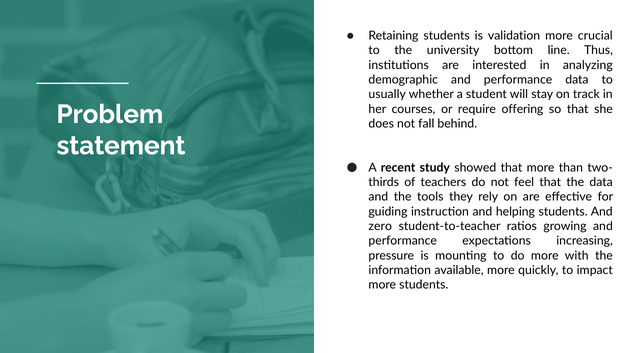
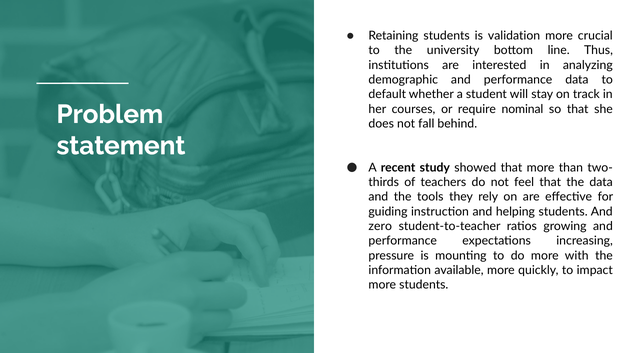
usually: usually -> default (387, 94)
offering: offering -> nominal (522, 109)
